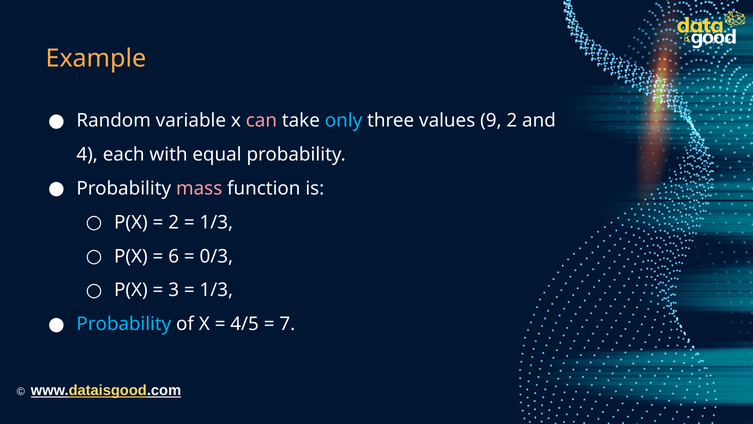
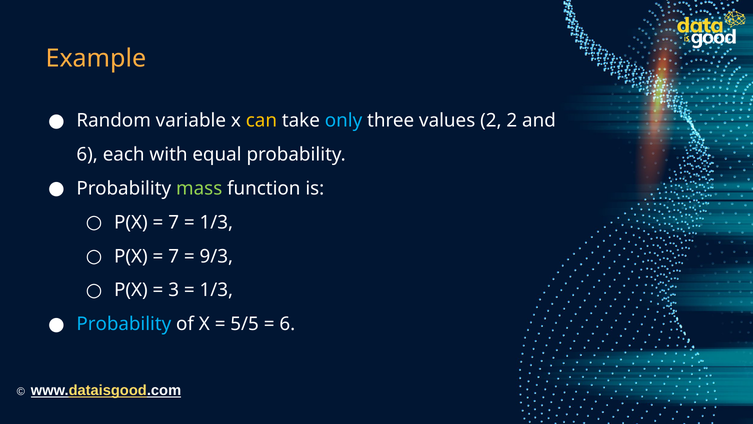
can colour: pink -> yellow (261, 121)
values 9: 9 -> 2 (491, 121)
4: 4 -> 6 (87, 154)
mass colour: pink -> light green (199, 188)
2: 2 -> 7 (174, 222)
6: 6 -> 7 (174, 256)
0/3: 0/3 -> 9/3 (216, 256)
4/5: 4/5 -> 5/5 (245, 324)
7: 7 -> 6 (287, 324)
